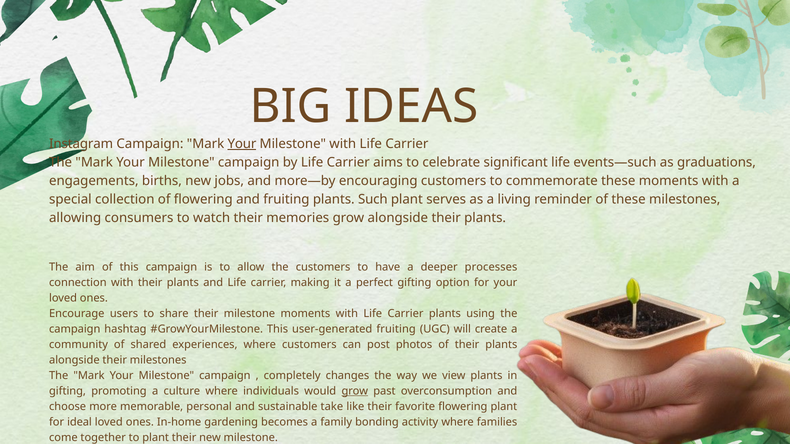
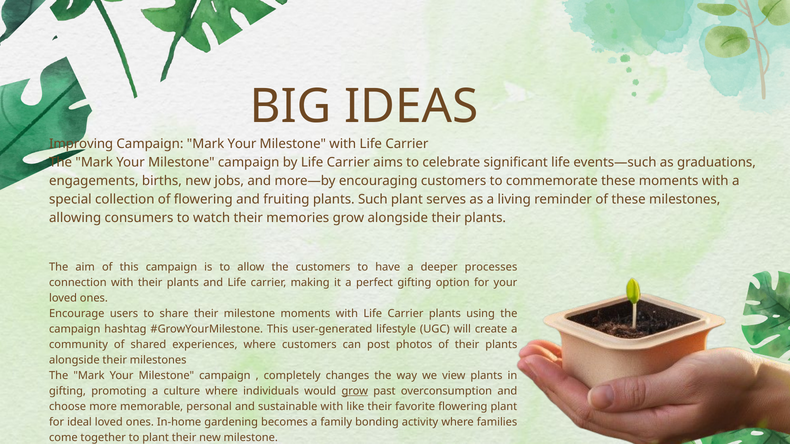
Instagram: Instagram -> Improving (81, 144)
Your underline: present -> none (242, 144)
user-generated fruiting: fruiting -> lifestyle (396, 329)
sustainable take: take -> with (332, 407)
